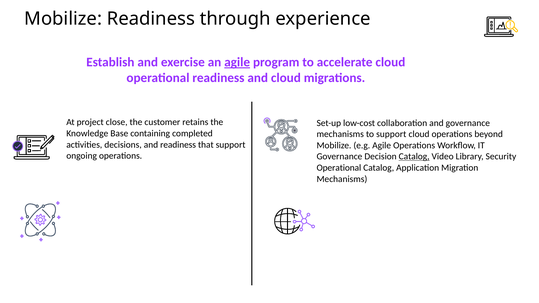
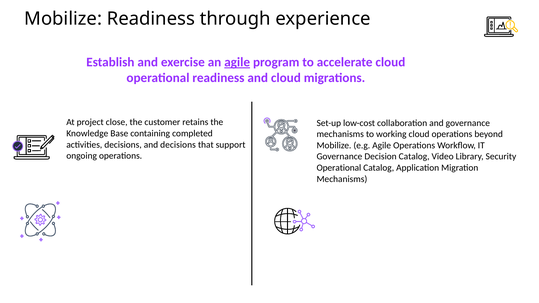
to support: support -> working (391, 134)
and readiness: readiness -> decisions (178, 145)
Catalog underline: present -> none (414, 157)
